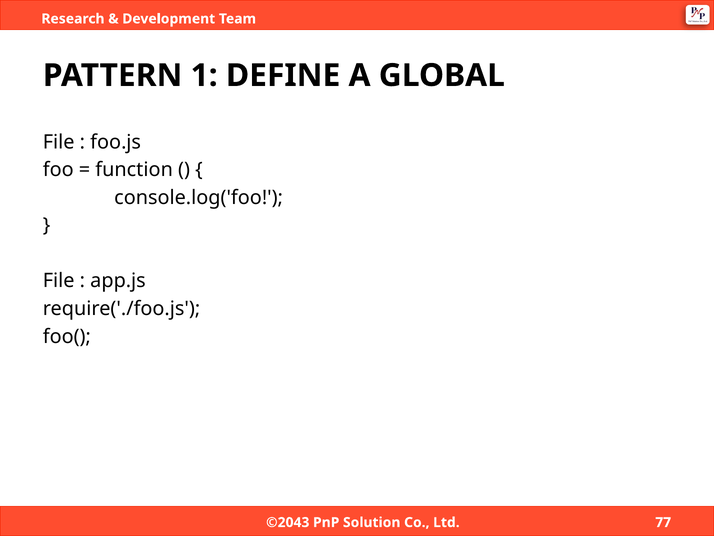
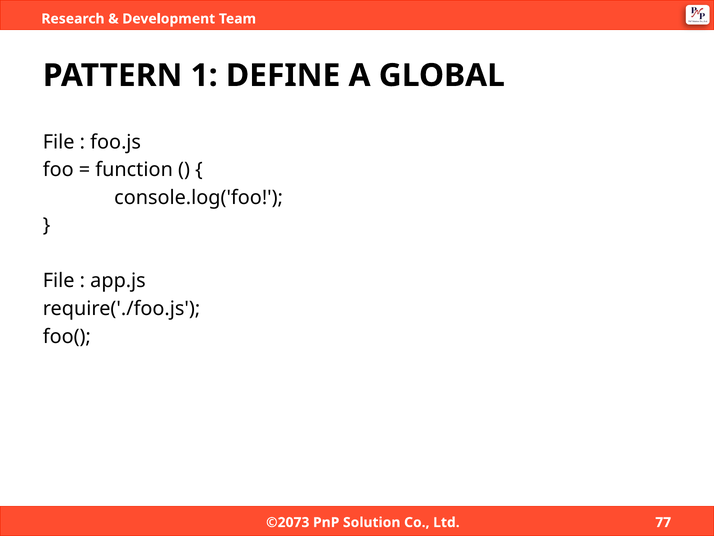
©2043: ©2043 -> ©2073 (288, 522)
